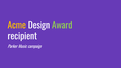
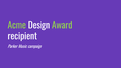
Acme colour: yellow -> light green (17, 25)
